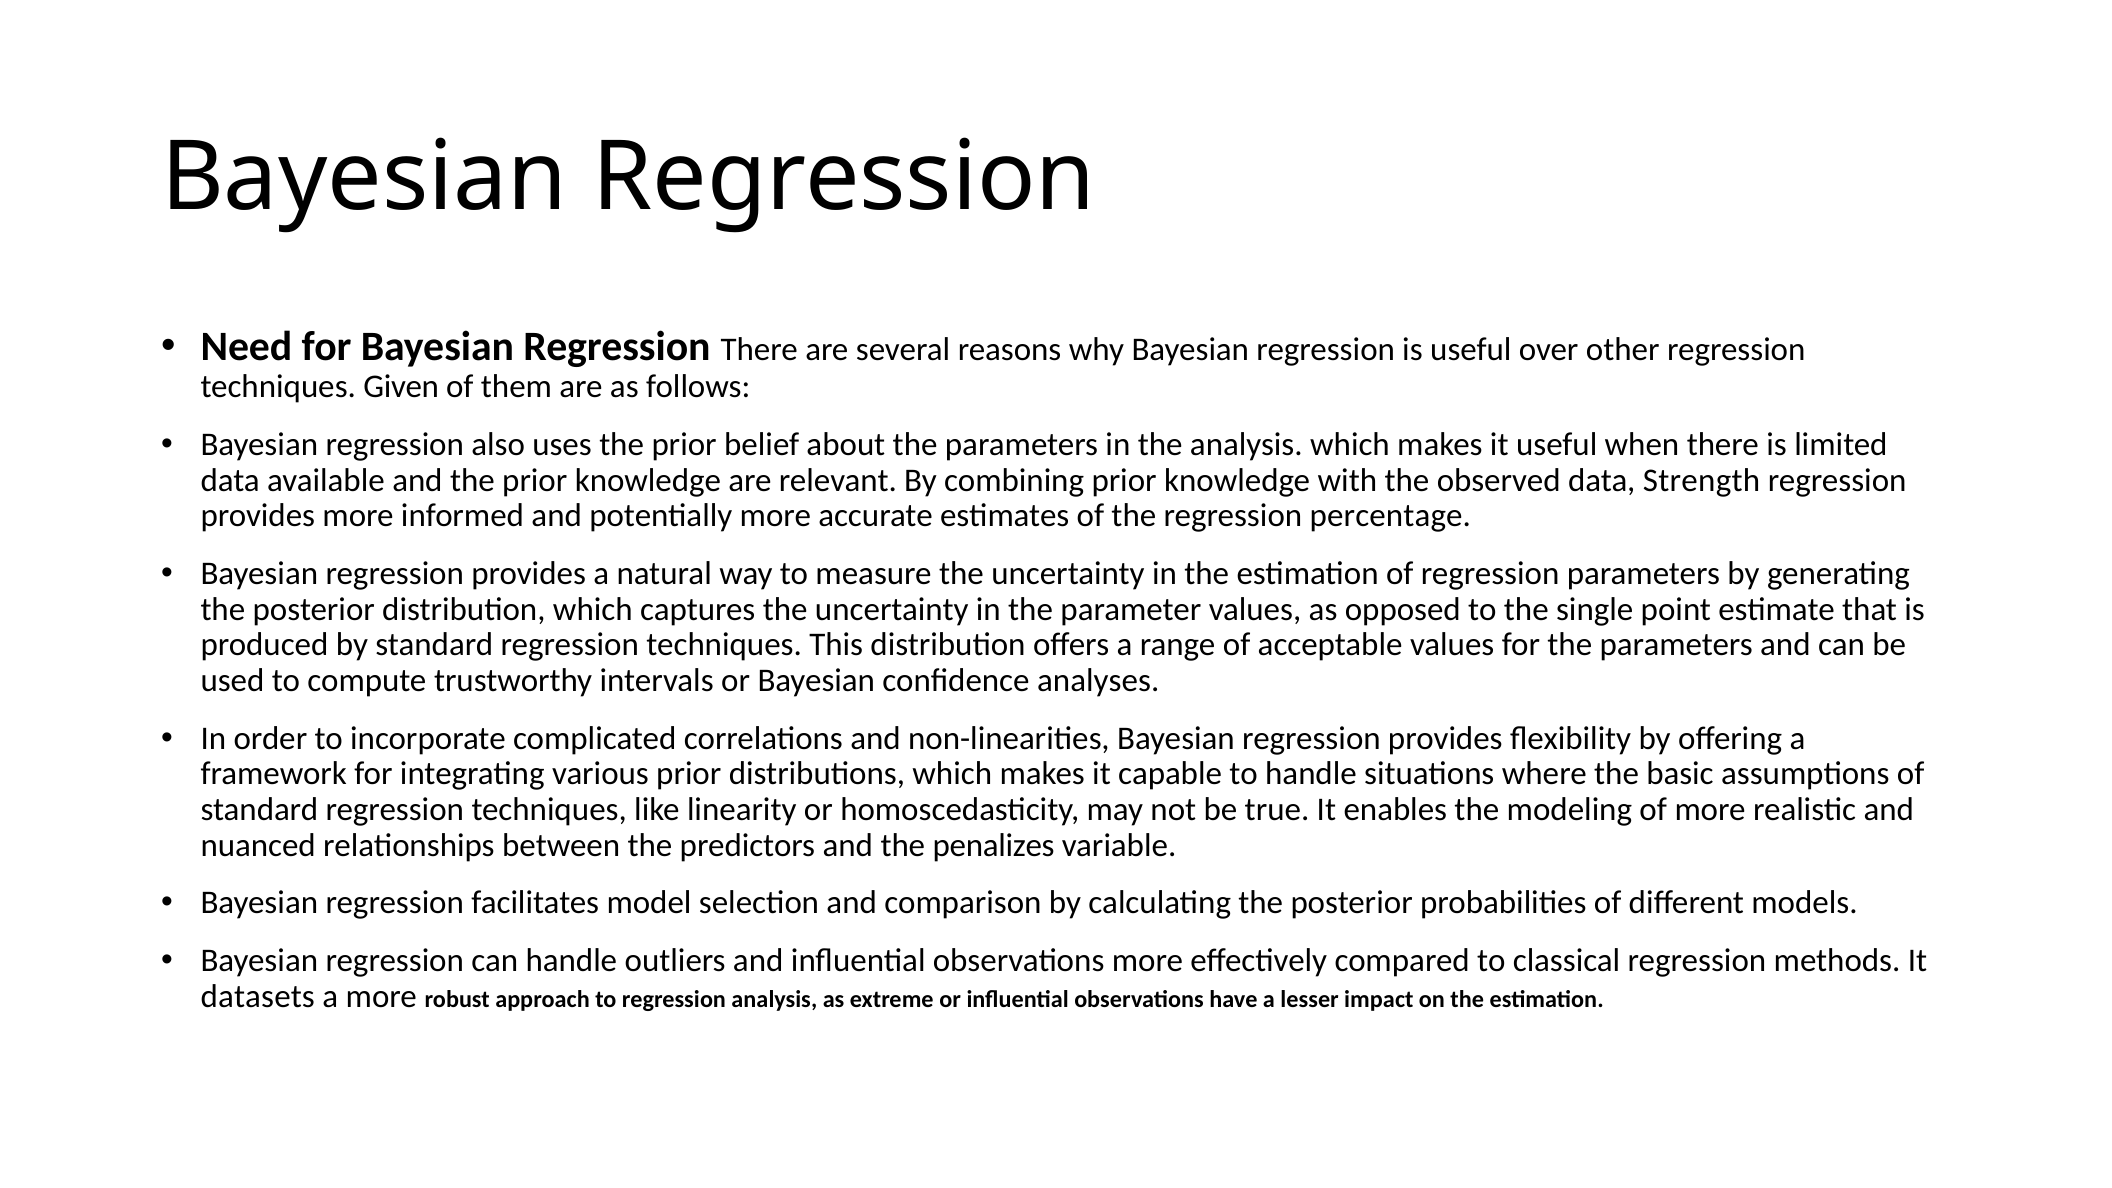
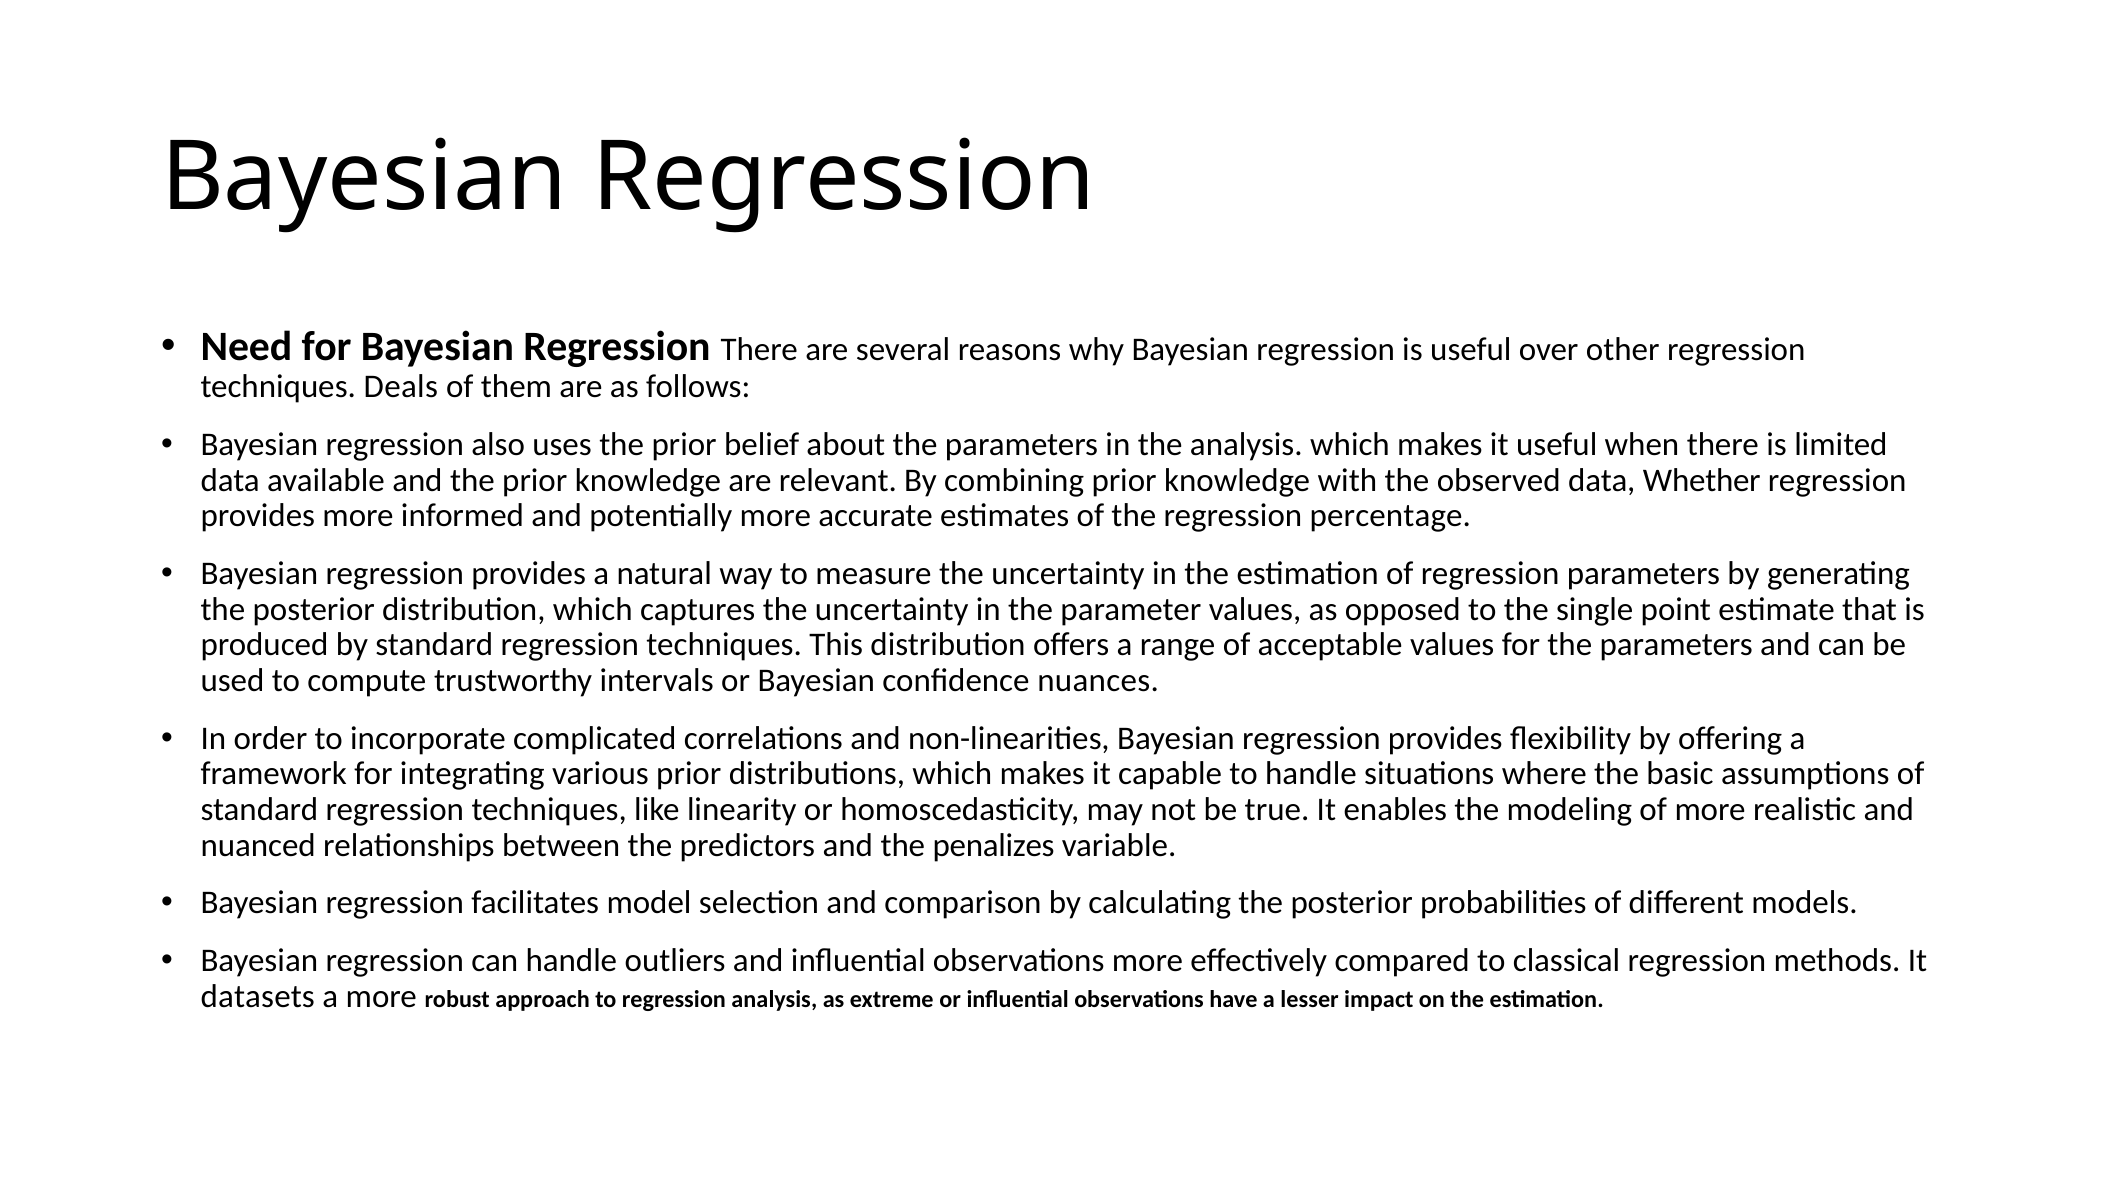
Given: Given -> Deals (401, 387)
Strength: Strength -> Whether (1702, 480)
analyses: analyses -> nuances (1098, 681)
